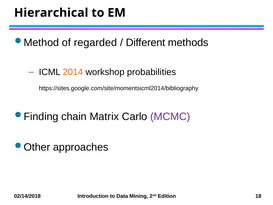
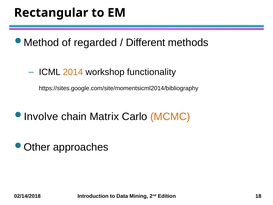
Hierarchical: Hierarchical -> Rectangular (51, 13)
probabilities: probabilities -> functionality (151, 72)
Finding: Finding -> Involve (41, 116)
MCMC colour: purple -> orange (170, 116)
